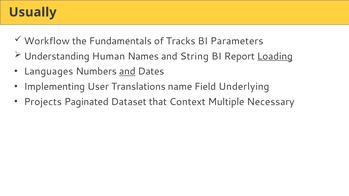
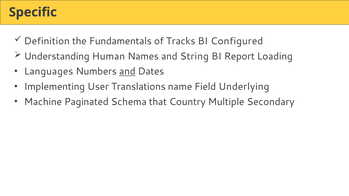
Usually: Usually -> Specific (33, 12)
Workflow: Workflow -> Definition (47, 41)
Parameters: Parameters -> Configured (237, 41)
Loading underline: present -> none (275, 56)
Projects: Projects -> Machine (43, 102)
Dataset: Dataset -> Schema (129, 102)
Context: Context -> Country (187, 102)
Necessary: Necessary -> Secondary (271, 102)
